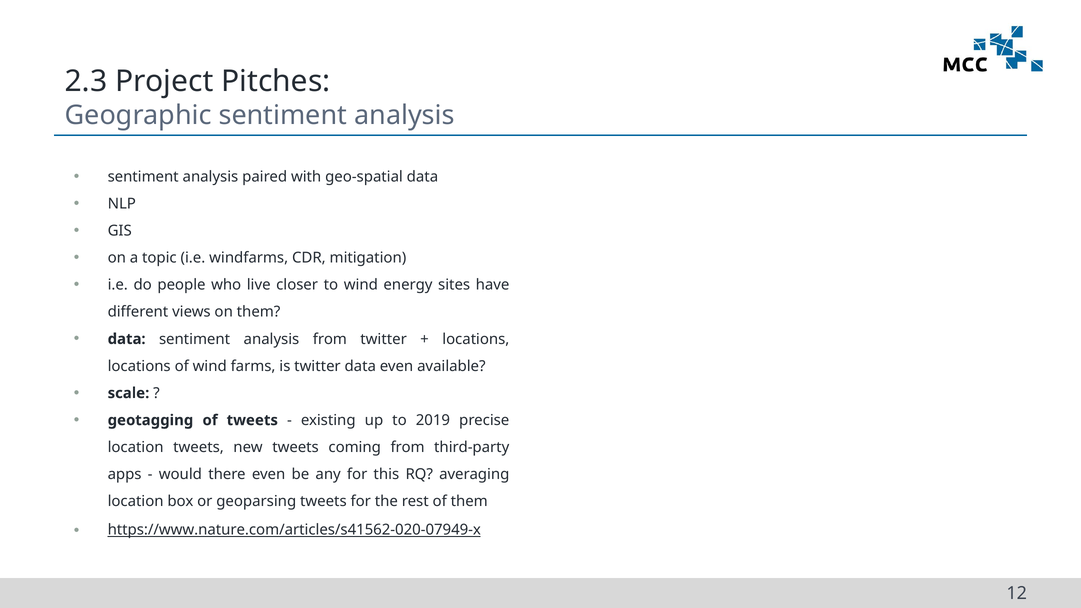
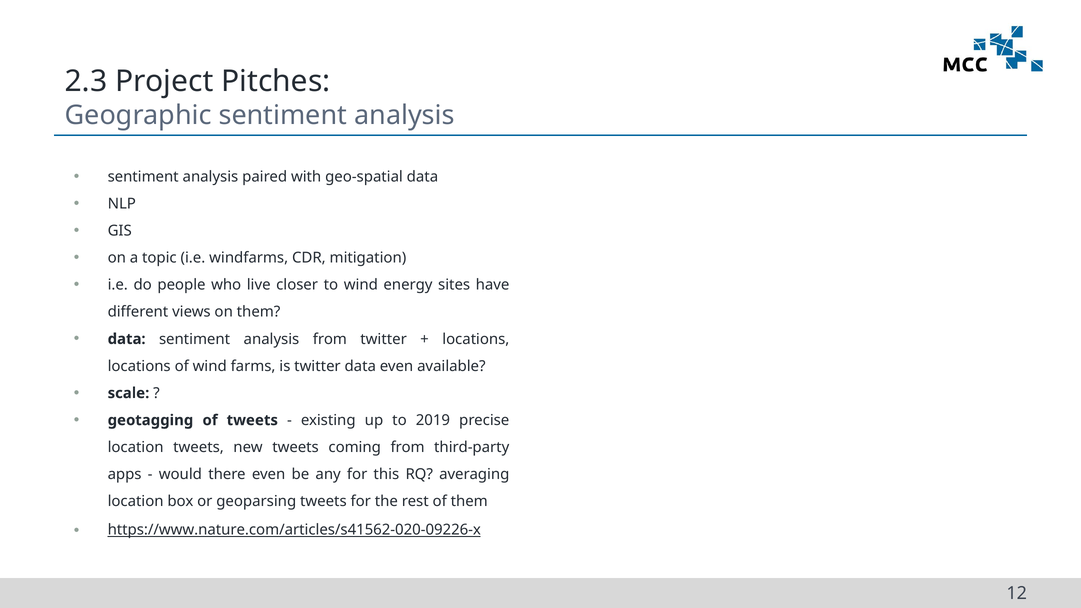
https://www.nature.com/articles/s41562-020-07949-x: https://www.nature.com/articles/s41562-020-07949-x -> https://www.nature.com/articles/s41562-020-09226-x (294, 530)
